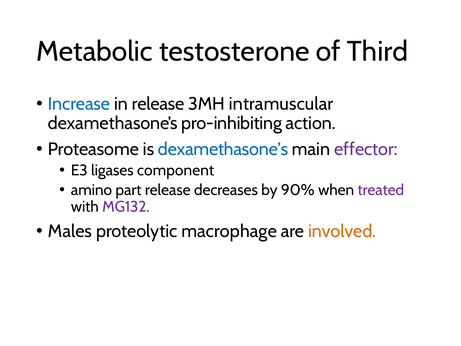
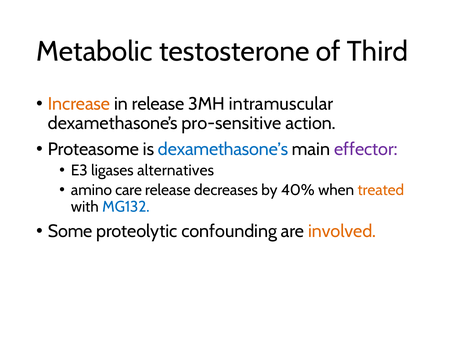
Increase colour: blue -> orange (79, 104)
pro-inhibiting: pro-inhibiting -> pro-sensitive (232, 123)
component: component -> alternatives (176, 170)
part: part -> care (129, 190)
90%: 90% -> 40% (298, 190)
treated colour: purple -> orange (381, 190)
MG132 colour: purple -> blue (126, 207)
Males: Males -> Some (70, 231)
macrophage: macrophage -> confounding (229, 231)
